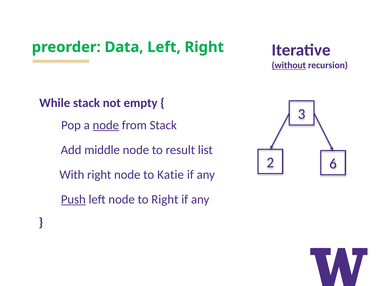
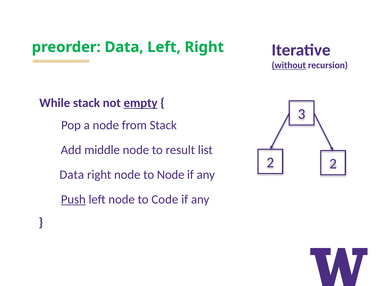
empty underline: none -> present (141, 103)
node underline: present -> none (106, 125)
2 6: 6 -> 2 (333, 164)
With: With -> Data (72, 175)
to Katie: Katie -> Node (171, 175)
to Right: Right -> Code (165, 199)
